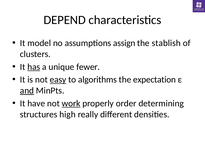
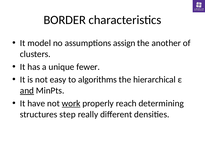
DEPEND: DEPEND -> BORDER (65, 20)
stablish: stablish -> another (166, 43)
has underline: present -> none (34, 67)
easy underline: present -> none (58, 79)
expectation: expectation -> hierarchical (154, 79)
order: order -> reach (126, 103)
high: high -> step (68, 114)
